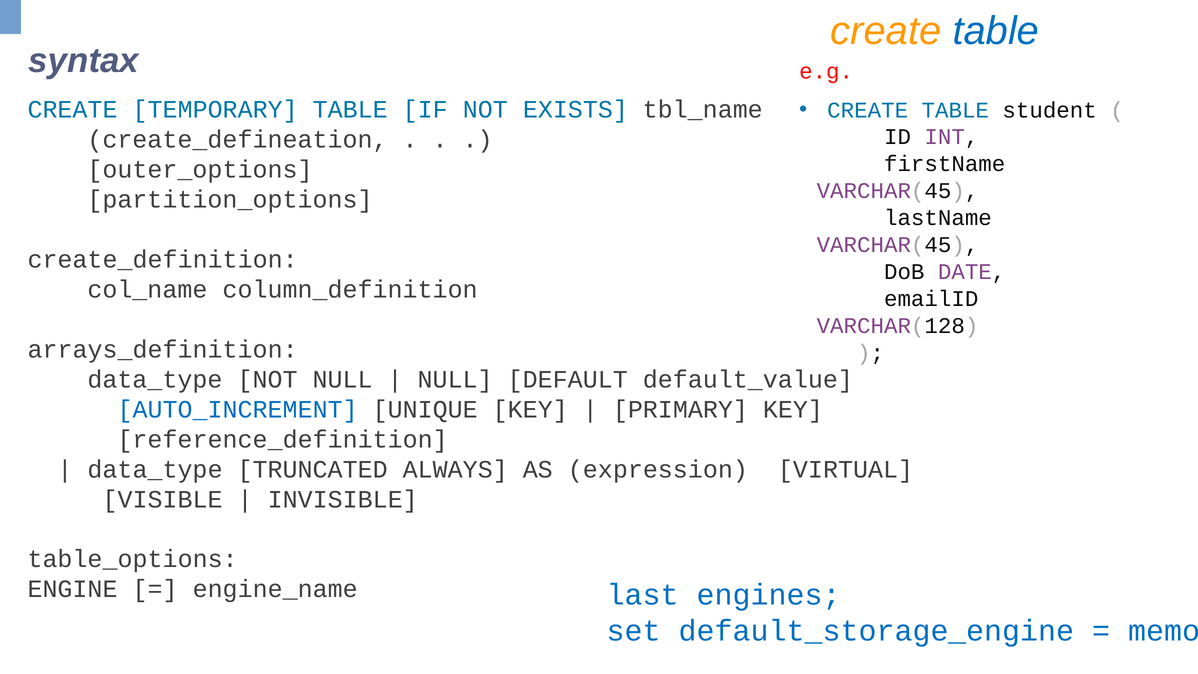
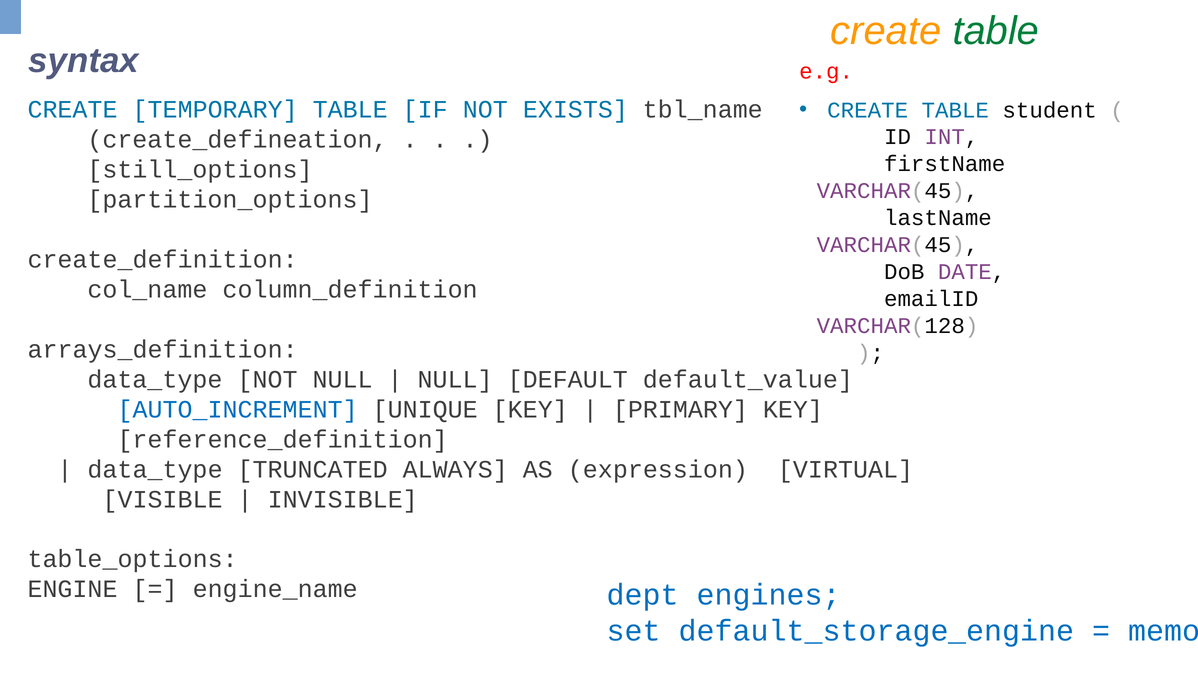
table colour: blue -> green (996, 31)
outer_options: outer_options -> still_options (200, 170)
last: last -> dept (643, 595)
